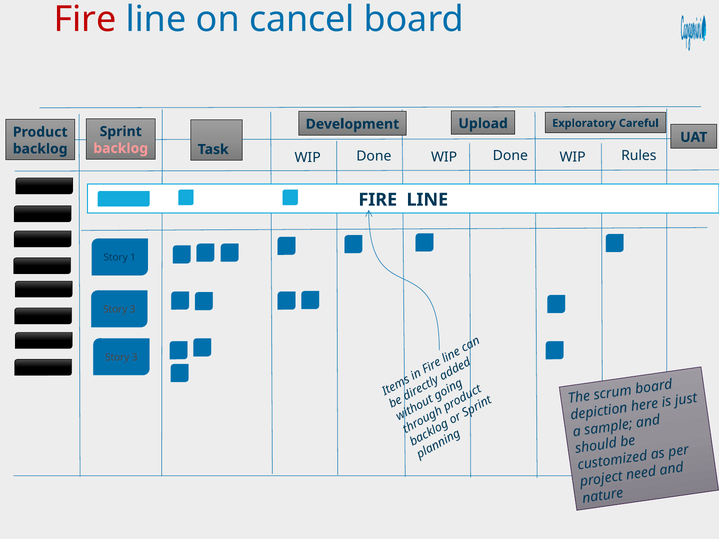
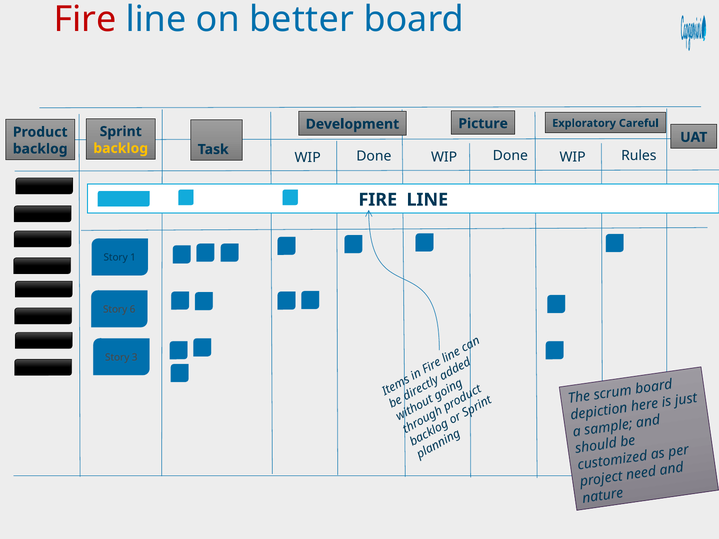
cancel: cancel -> better (302, 19)
Upload: Upload -> Picture (483, 124)
backlog colour: pink -> yellow (121, 148)
3: 3 -> 6 (133, 310)
